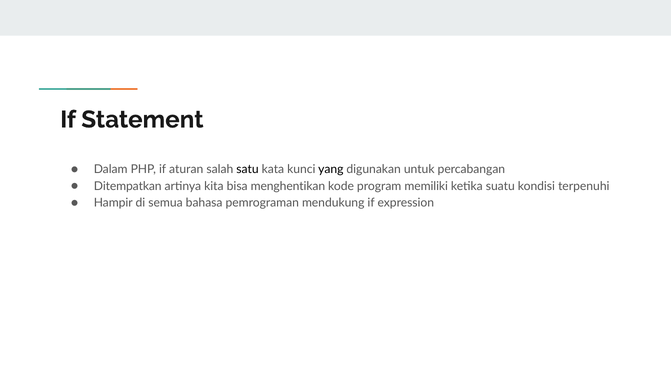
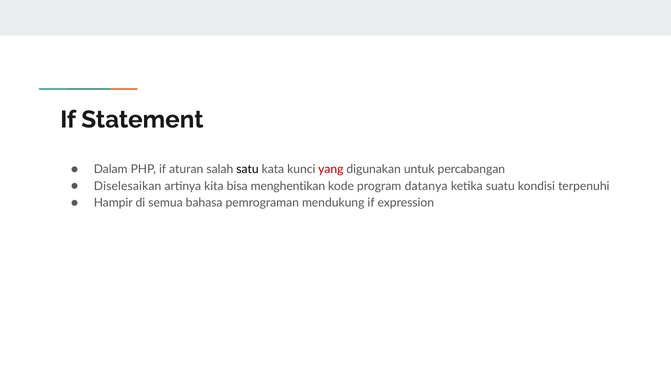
yang colour: black -> red (331, 170)
Ditempatkan: Ditempatkan -> Diselesaikan (128, 186)
memiliki: memiliki -> datanya (426, 186)
